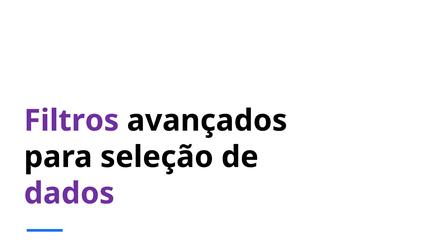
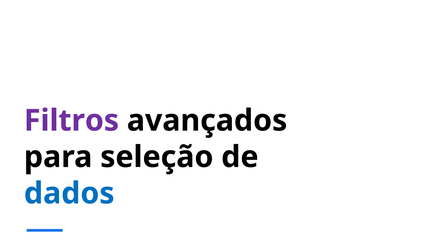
dados colour: purple -> blue (69, 193)
